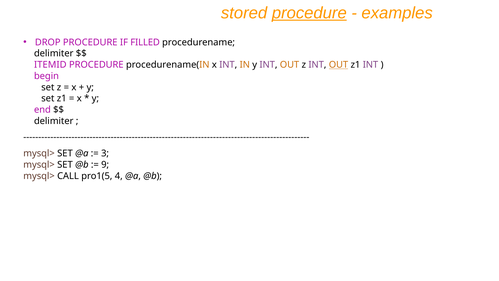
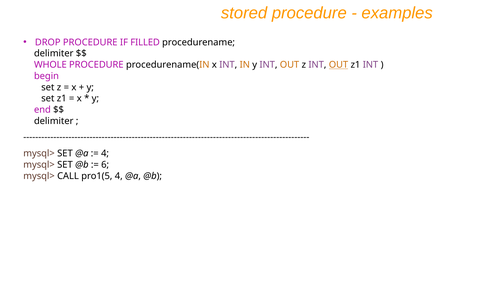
procedure underline: present -> none (309, 13)
ITEMID: ITEMID -> WHOLE (50, 65)
3: 3 -> 4 (105, 153)
9: 9 -> 6 (105, 165)
